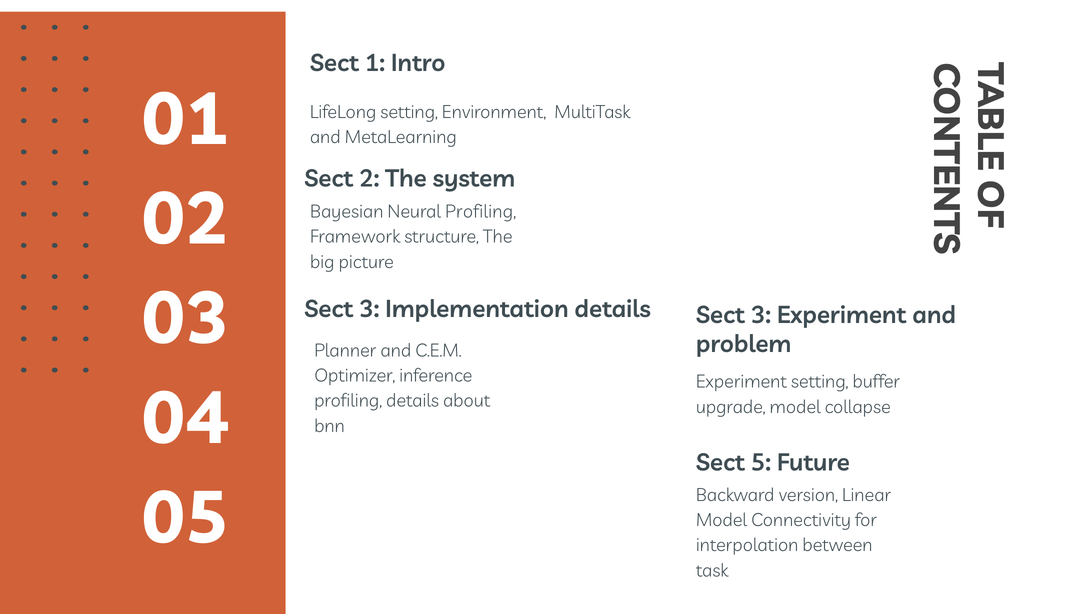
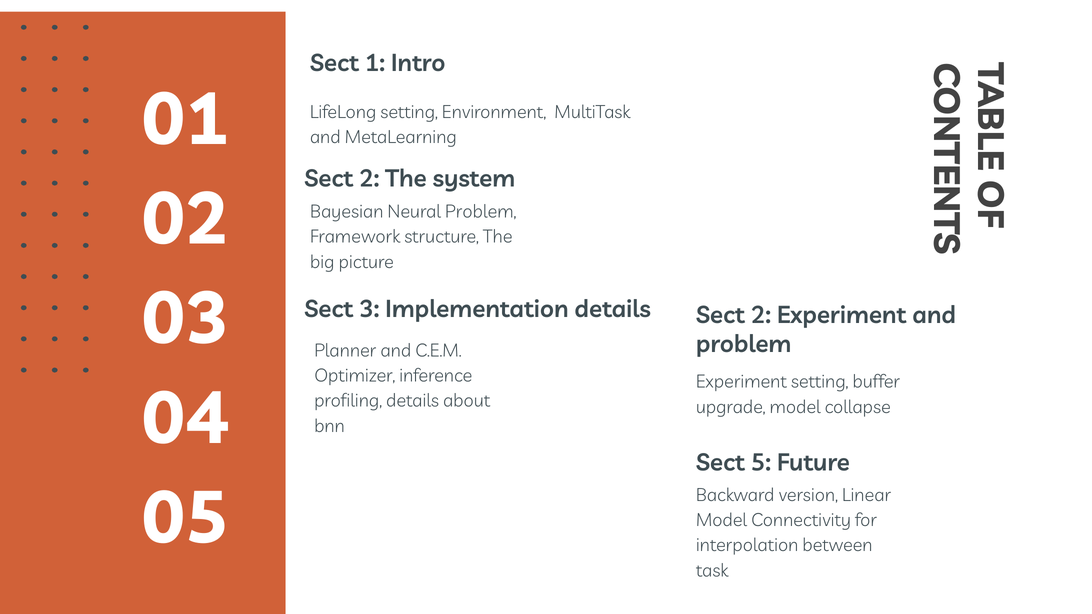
Neural Profiling: Profiling -> Problem (481, 212)
3: 3 -> 2 (761, 315)
